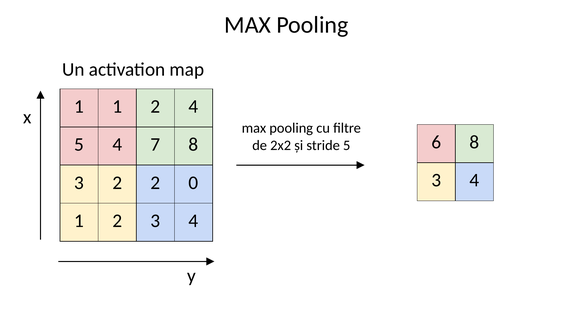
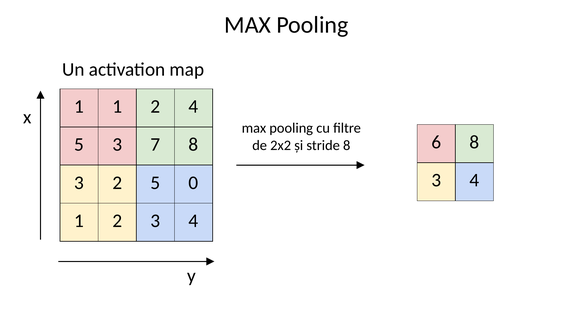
5 4: 4 -> 3 (117, 145)
stride 5: 5 -> 8 (347, 145)
2 2: 2 -> 5 (155, 183)
